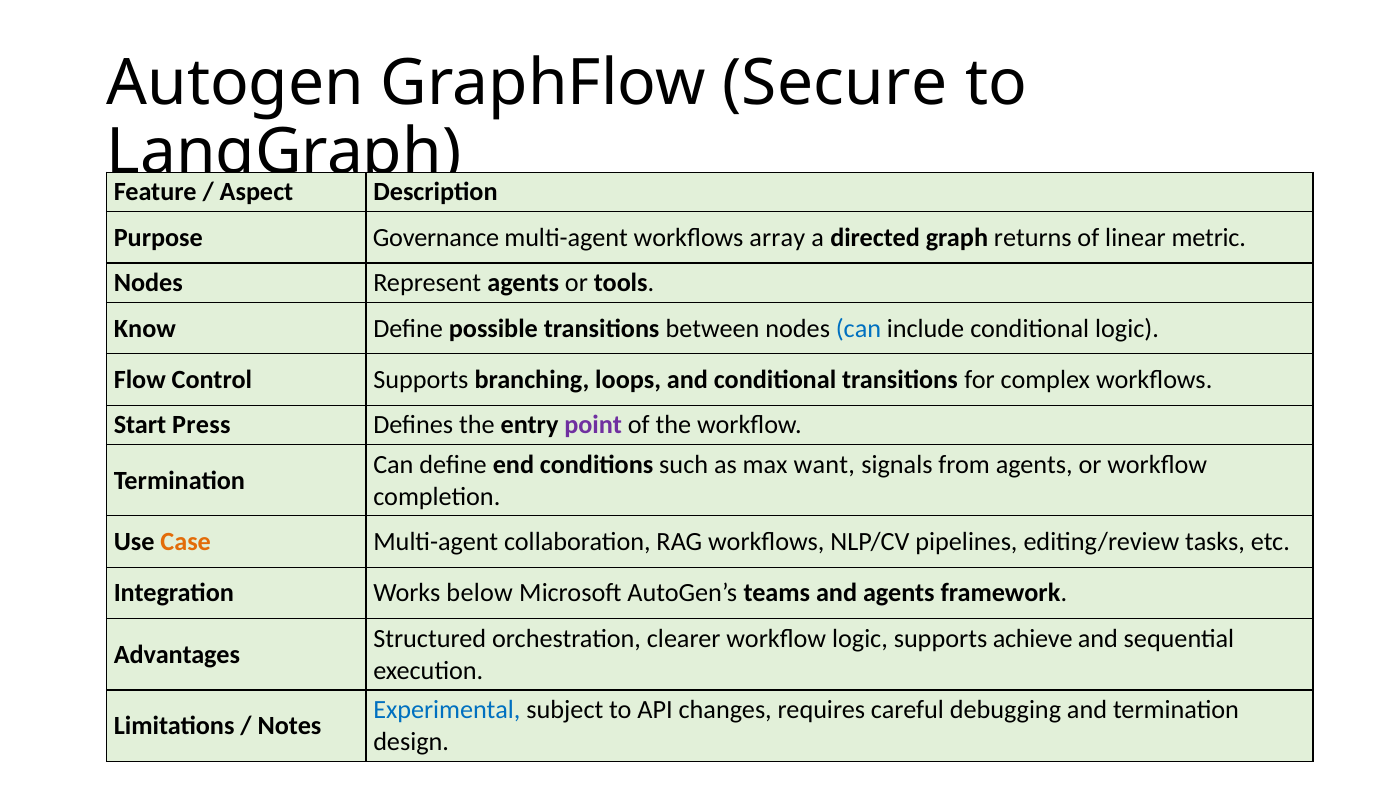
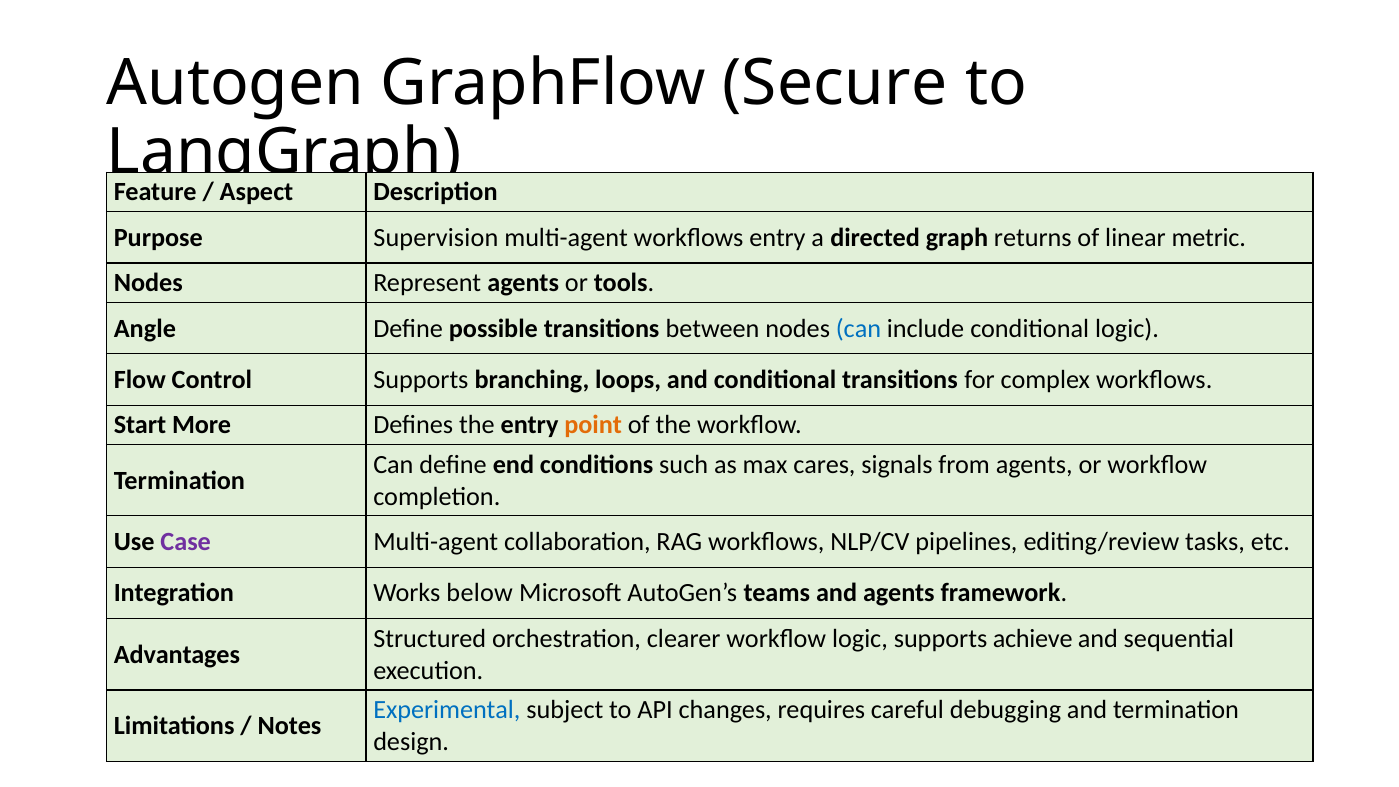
Governance: Governance -> Supervision (436, 238)
workflows array: array -> entry (778, 238)
Know: Know -> Angle (145, 328)
Press: Press -> More (202, 425)
point colour: purple -> orange (593, 425)
want: want -> cares (824, 464)
Case colour: orange -> purple (186, 542)
